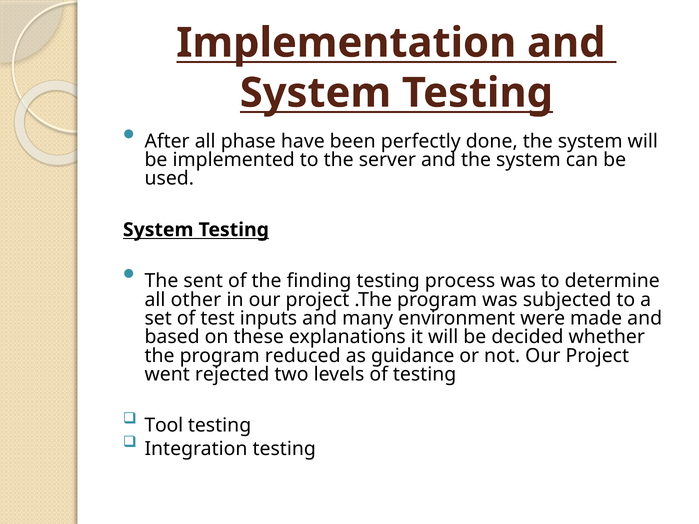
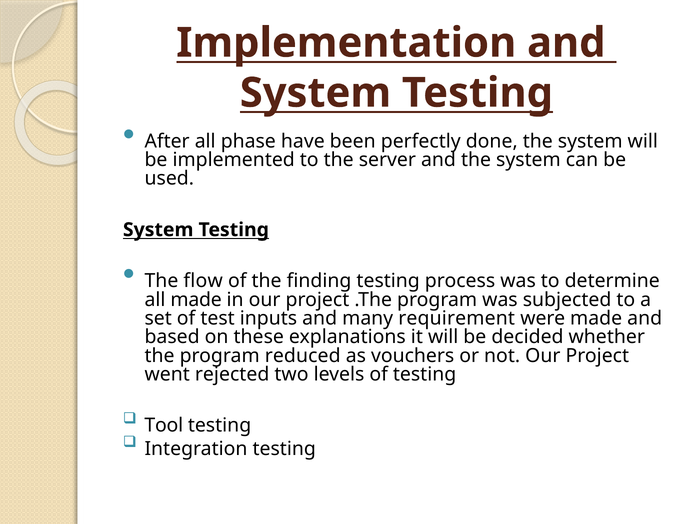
sent: sent -> flow (203, 281)
all other: other -> made (196, 300)
environment: environment -> requirement (457, 318)
guidance: guidance -> vouchers (413, 356)
